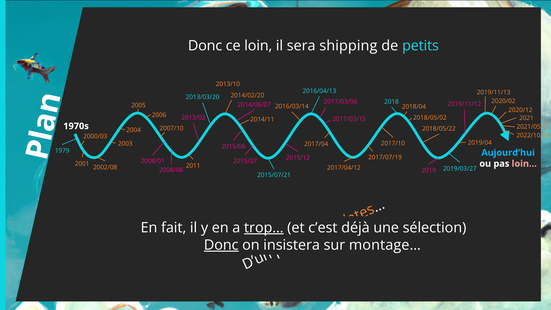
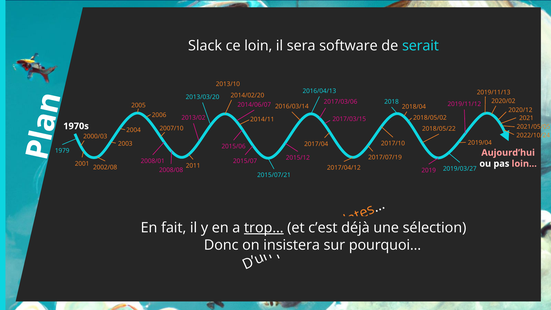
Donc: Donc -> Slack (205, 46)
shipping: shipping -> software (348, 46)
petits: petits -> serait (420, 46)
Aujourd’hui colour: light blue -> pink (508, 153)
Donc underline: present -> none (221, 245)
montage…: montage… -> pourquoi… (385, 245)
